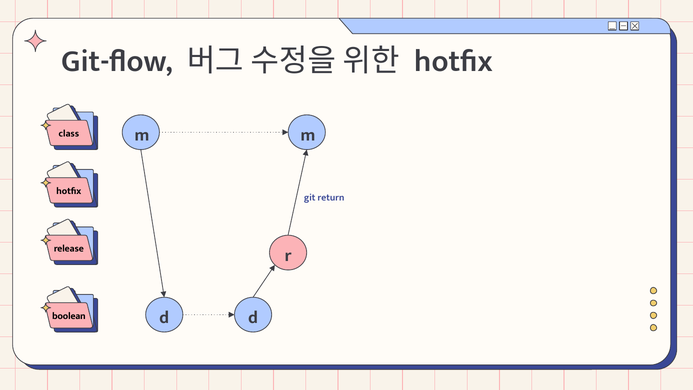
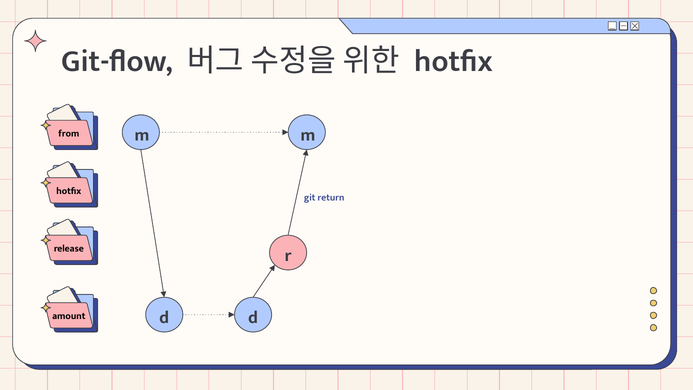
class: class -> from (69, 134)
boolean: boolean -> amount (69, 316)
